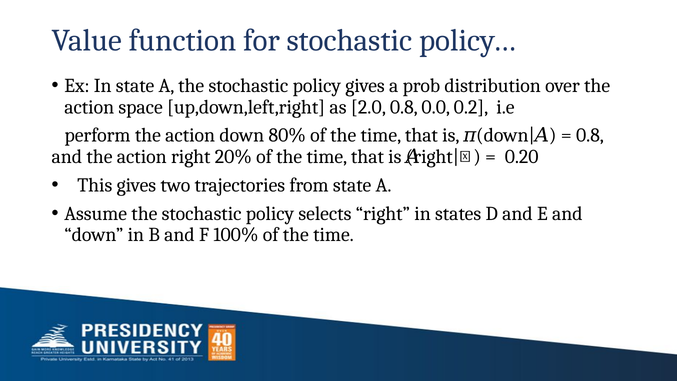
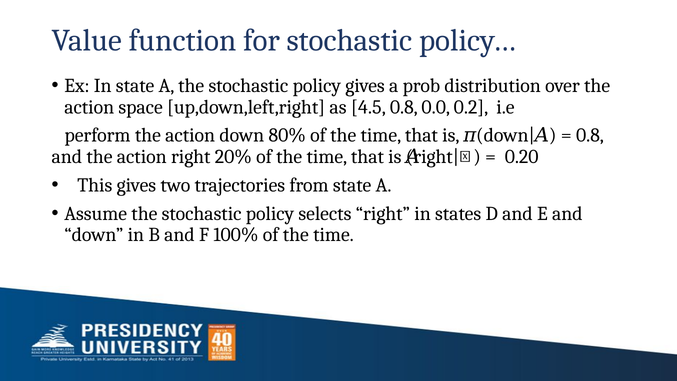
2.0: 2.0 -> 4.5 (368, 107)
